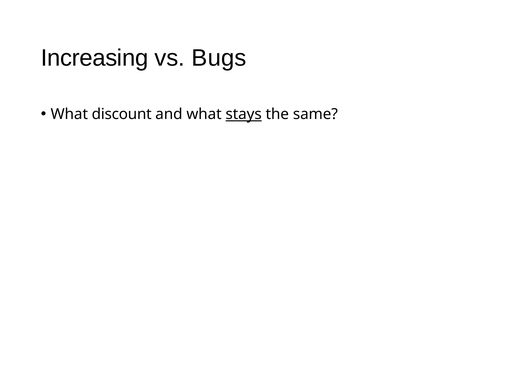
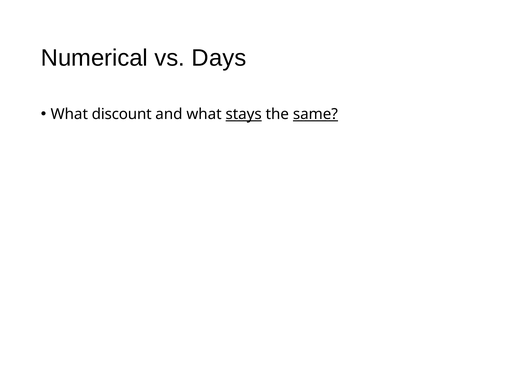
Increasing: Increasing -> Numerical (94, 58)
Bugs: Bugs -> Days (219, 58)
same underline: none -> present (315, 114)
